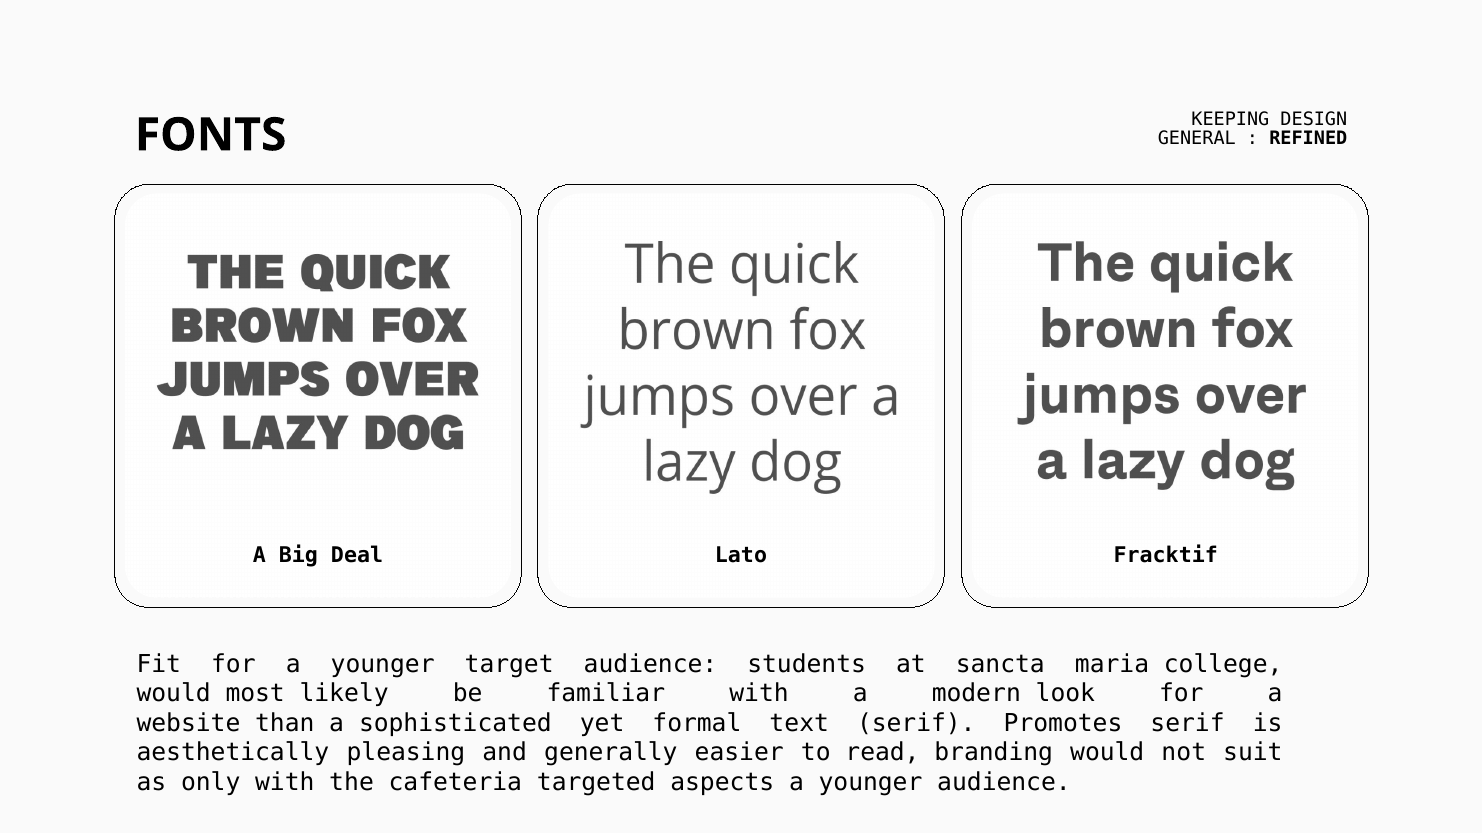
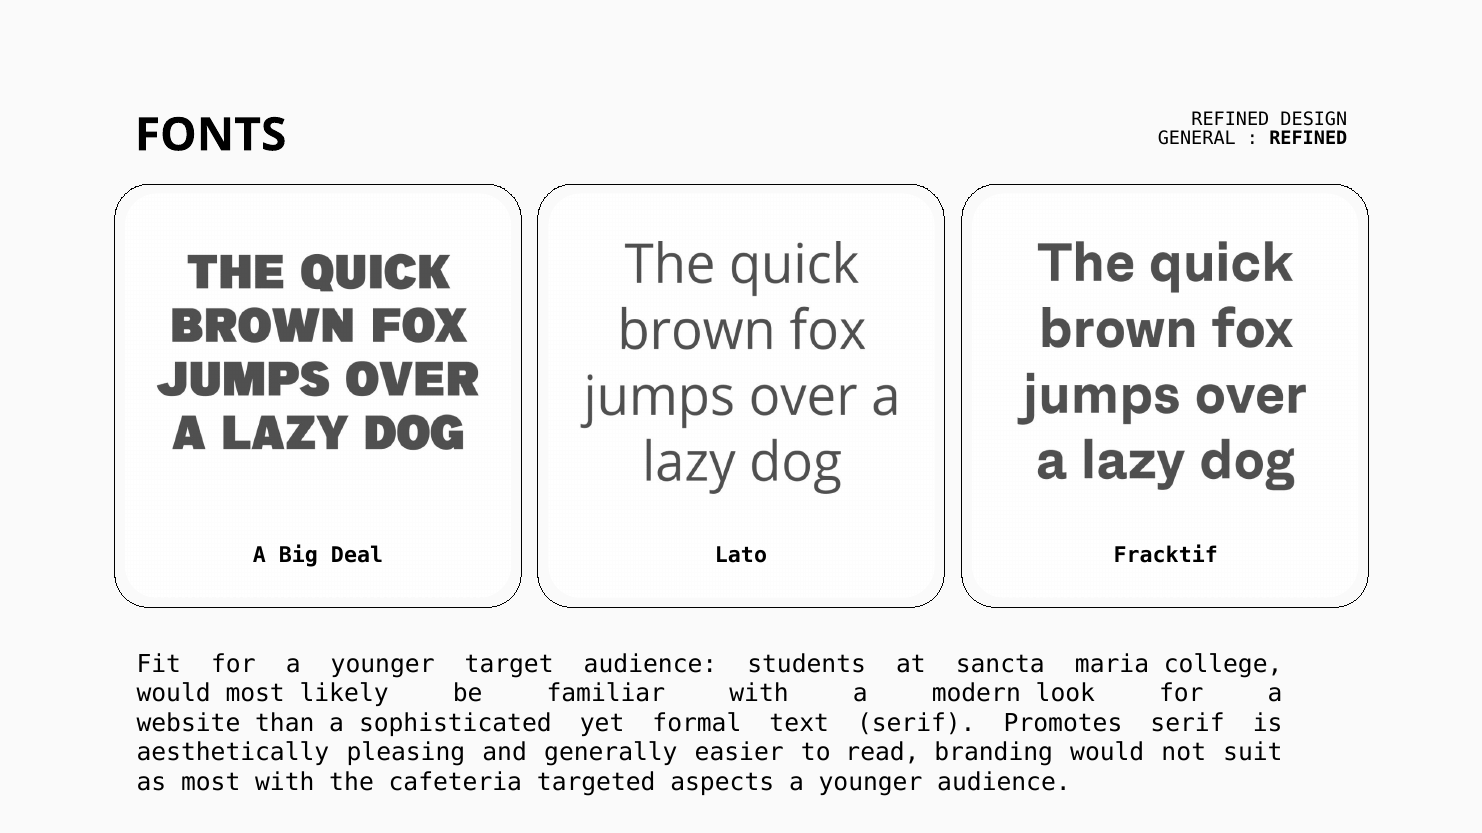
KEEPING: KEEPING -> REFINED (1230, 119)
as only: only -> most (211, 783)
